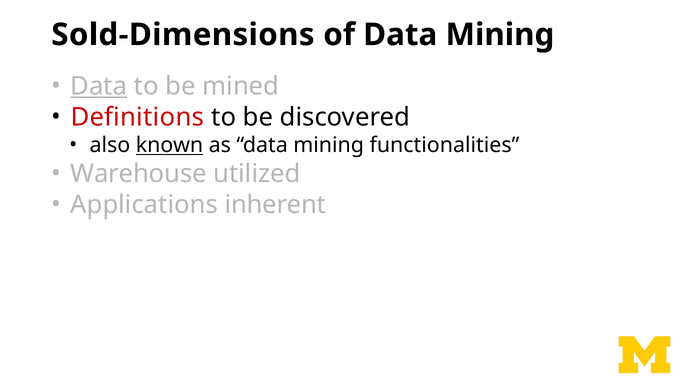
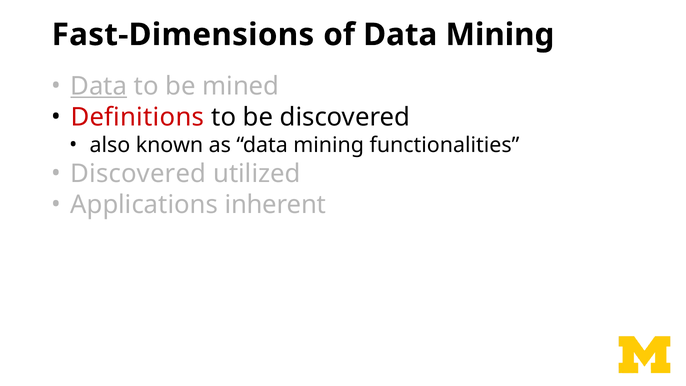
Sold-Dimensions: Sold-Dimensions -> Fast-Dimensions (183, 35)
known underline: present -> none (170, 145)
Warehouse: Warehouse -> Discovered (138, 174)
